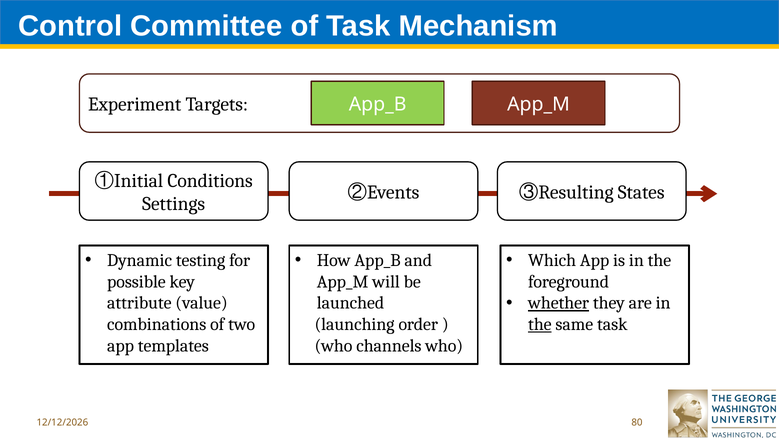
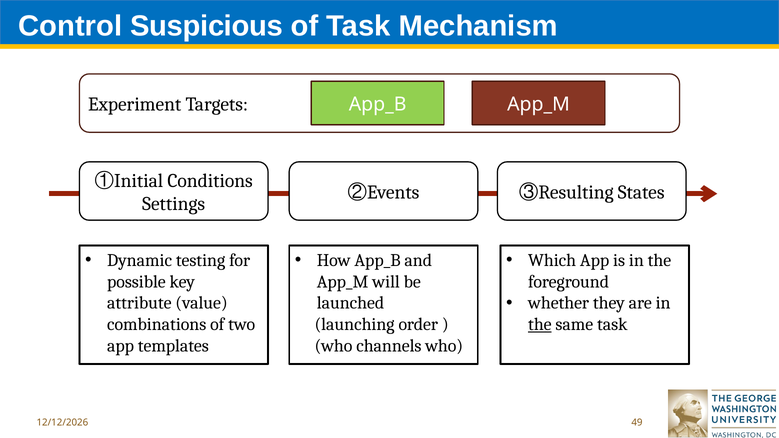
Committee: Committee -> Suspicious (207, 26)
whether underline: present -> none (559, 303)
80: 80 -> 49 (637, 422)
